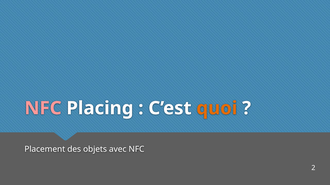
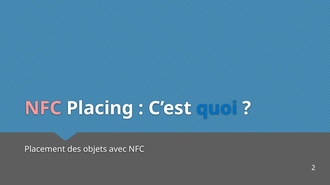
quoi colour: orange -> blue (217, 109)
